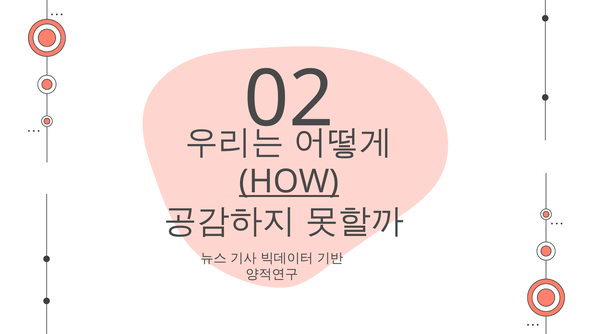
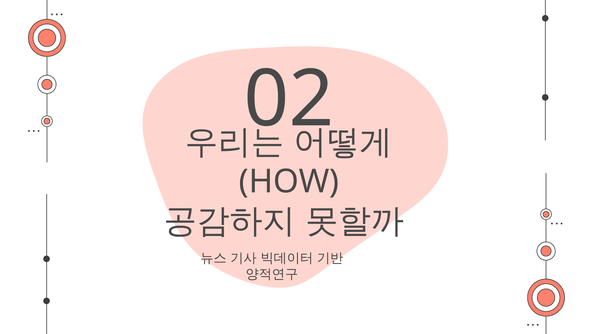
HOW underline: present -> none (289, 182)
